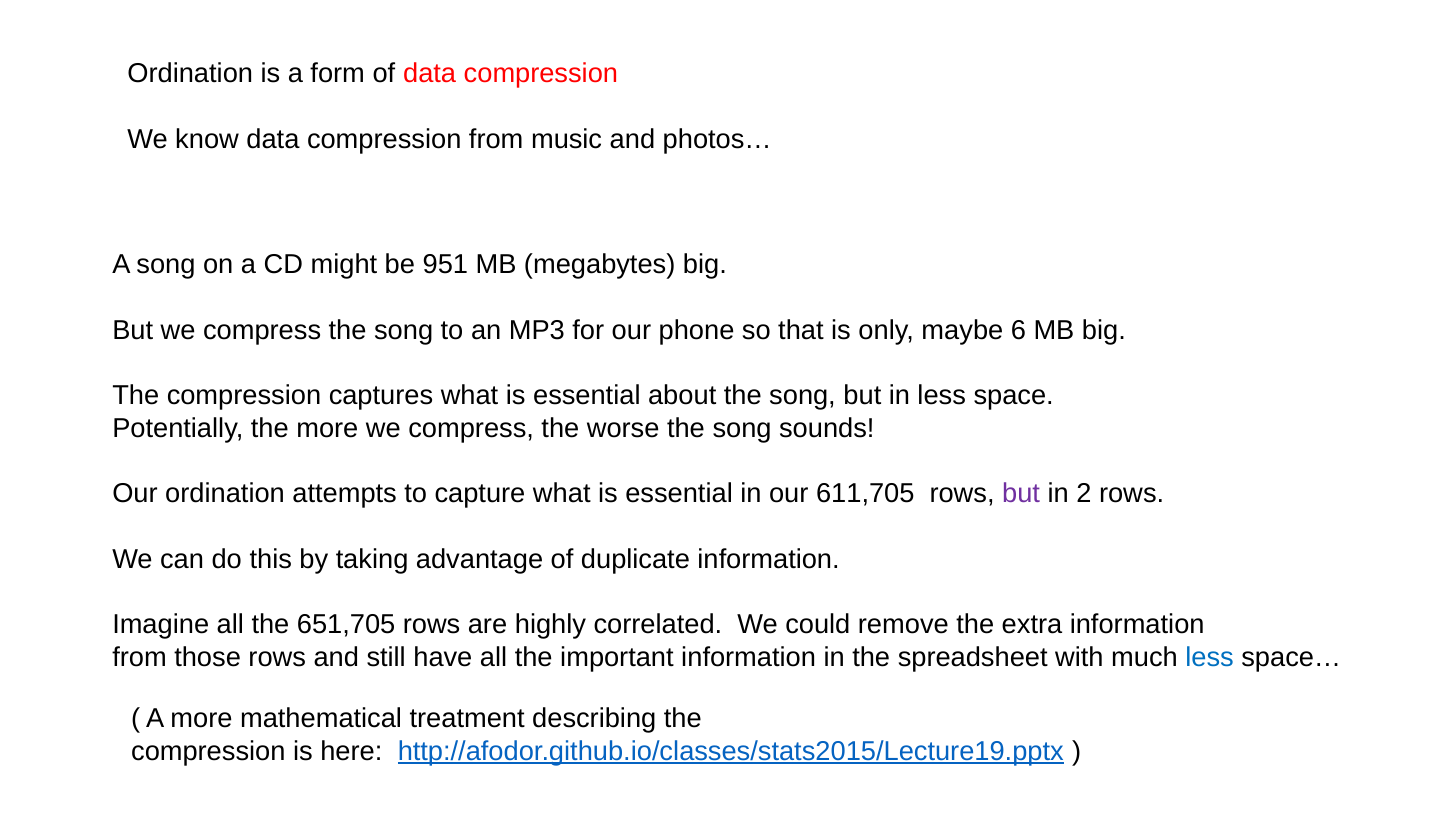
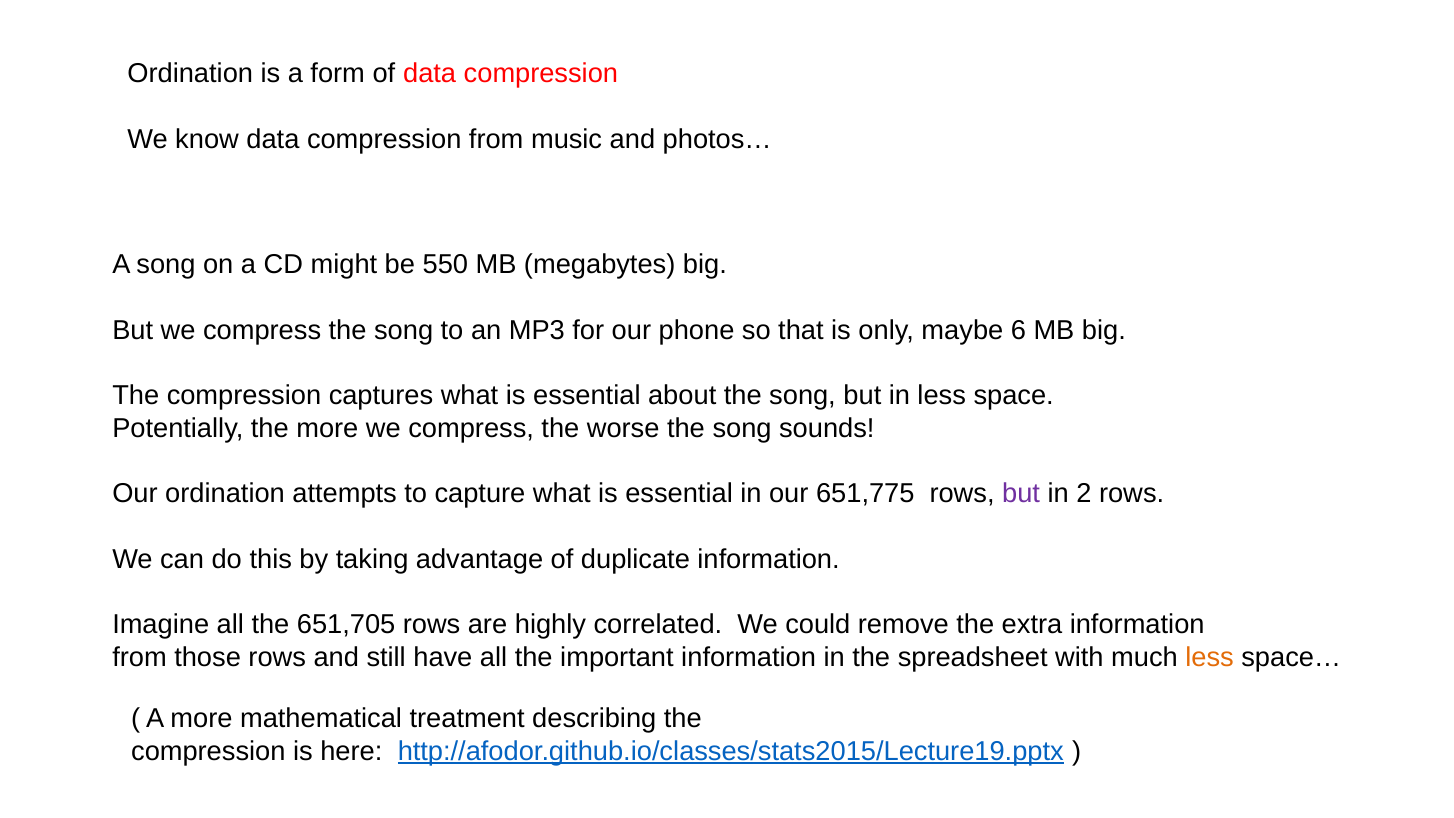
951: 951 -> 550 (445, 265)
611,705: 611,705 -> 651,775 (865, 494)
less colour: blue -> orange (1210, 657)
